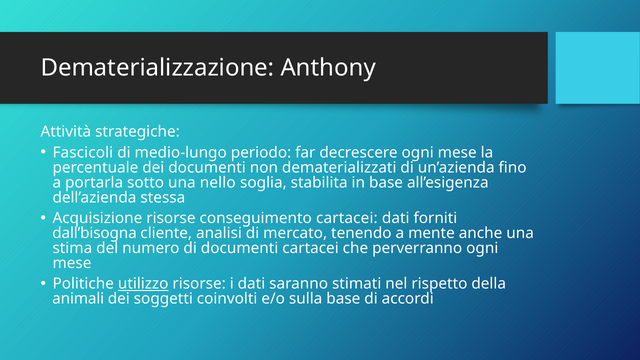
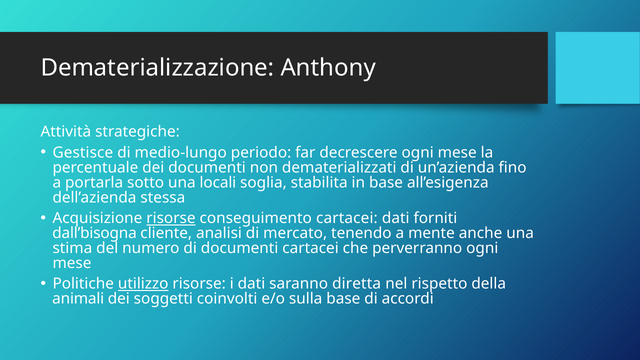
Fascicoli: Fascicoli -> Gestisce (83, 153)
nello: nello -> locali (218, 183)
risorse underline: none -> present (171, 218)
stimati: stimati -> diretta (357, 284)
